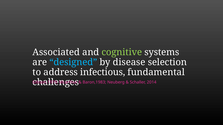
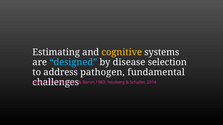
Associated: Associated -> Estimating (56, 52)
cognitive colour: light green -> yellow (122, 52)
infectious: infectious -> pathogen (103, 72)
